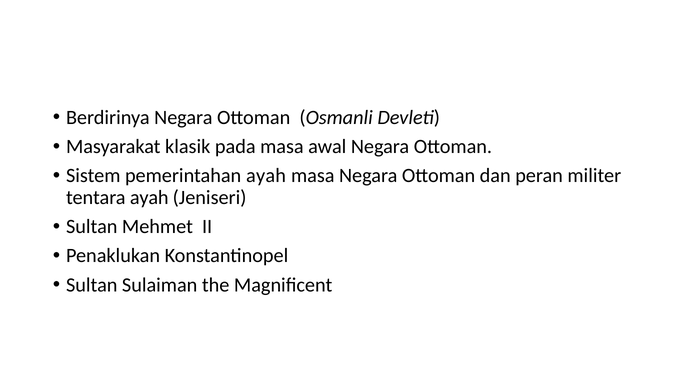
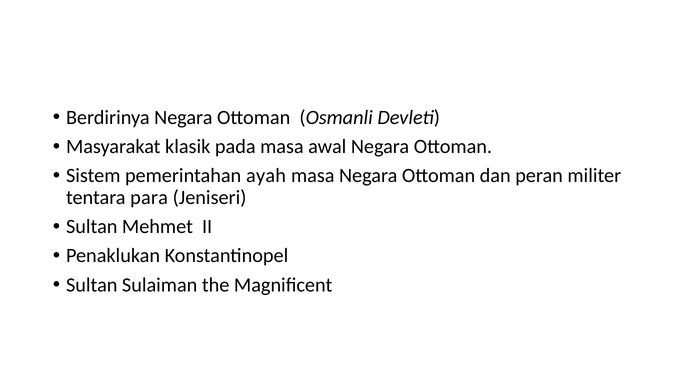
tentara ayah: ayah -> para (149, 198)
